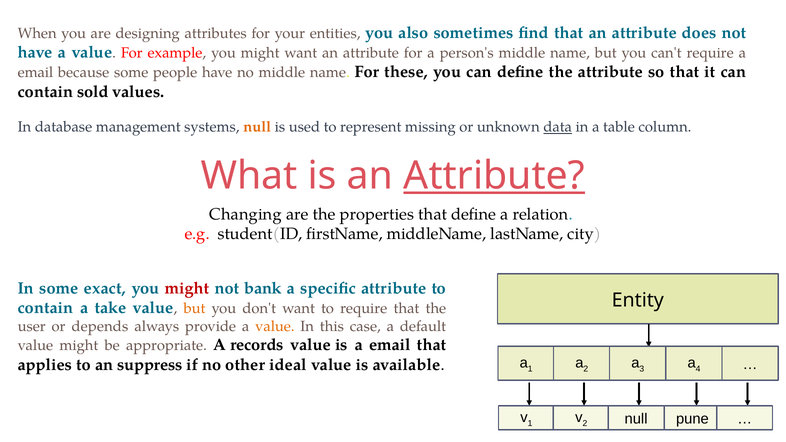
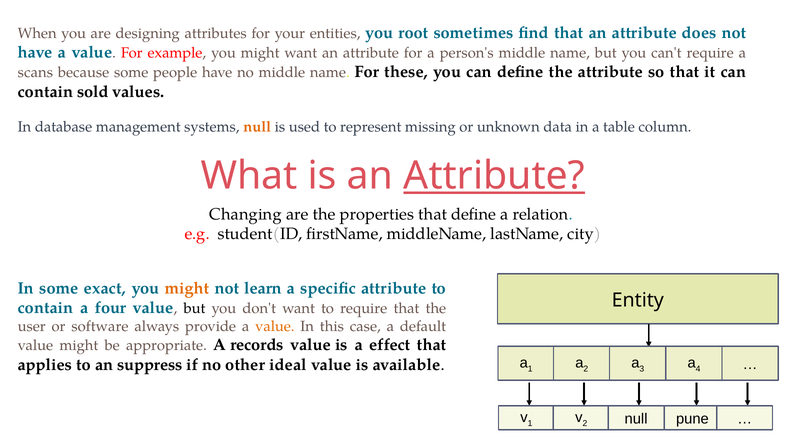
also: also -> root (413, 33)
email: email -> scans (35, 73)
data underline: present -> none (558, 127)
might colour: red -> orange (187, 288)
bank: bank -> learn (263, 288)
take: take -> four (111, 308)
but colour: orange -> black (194, 308)
depends: depends -> software (100, 326)
is a email: email -> effect (390, 345)
